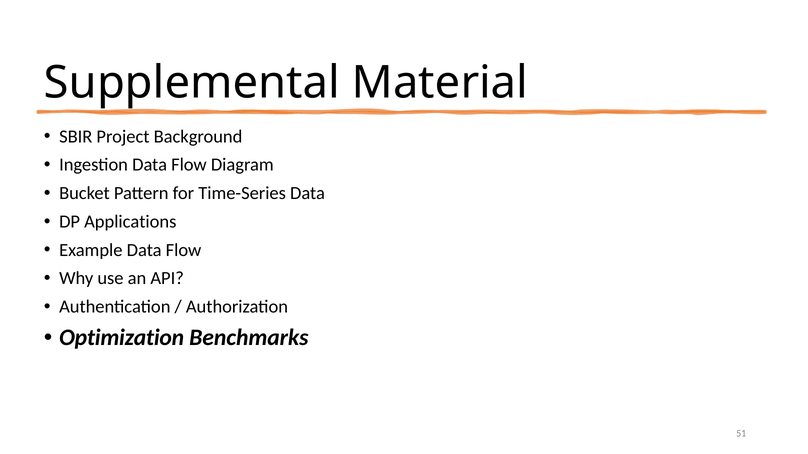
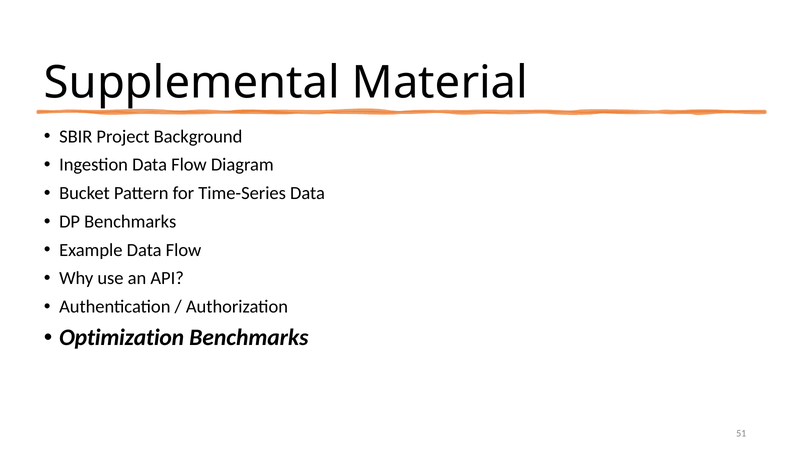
DP Applications: Applications -> Benchmarks (130, 222)
